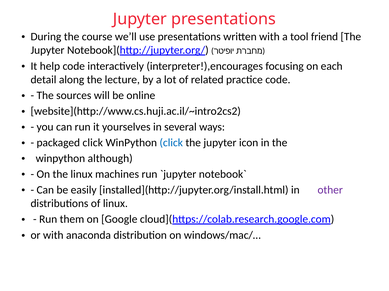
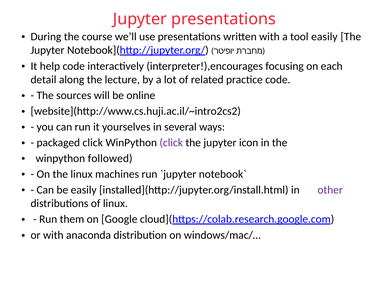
tool friend: friend -> easily (324, 37)
click colour: blue -> purple (171, 143)
although: although -> followed (110, 159)
